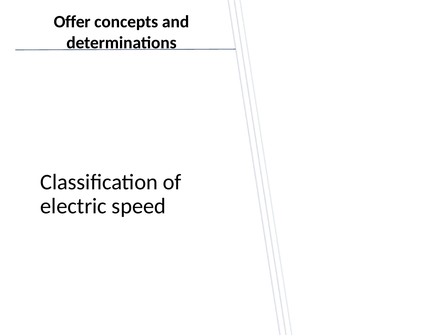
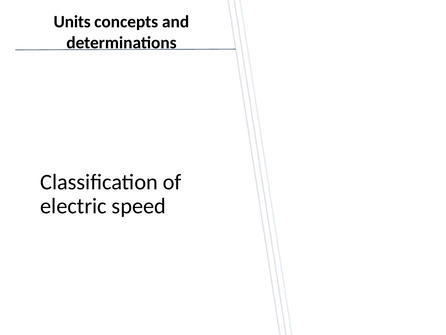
Offer: Offer -> Units (72, 22)
